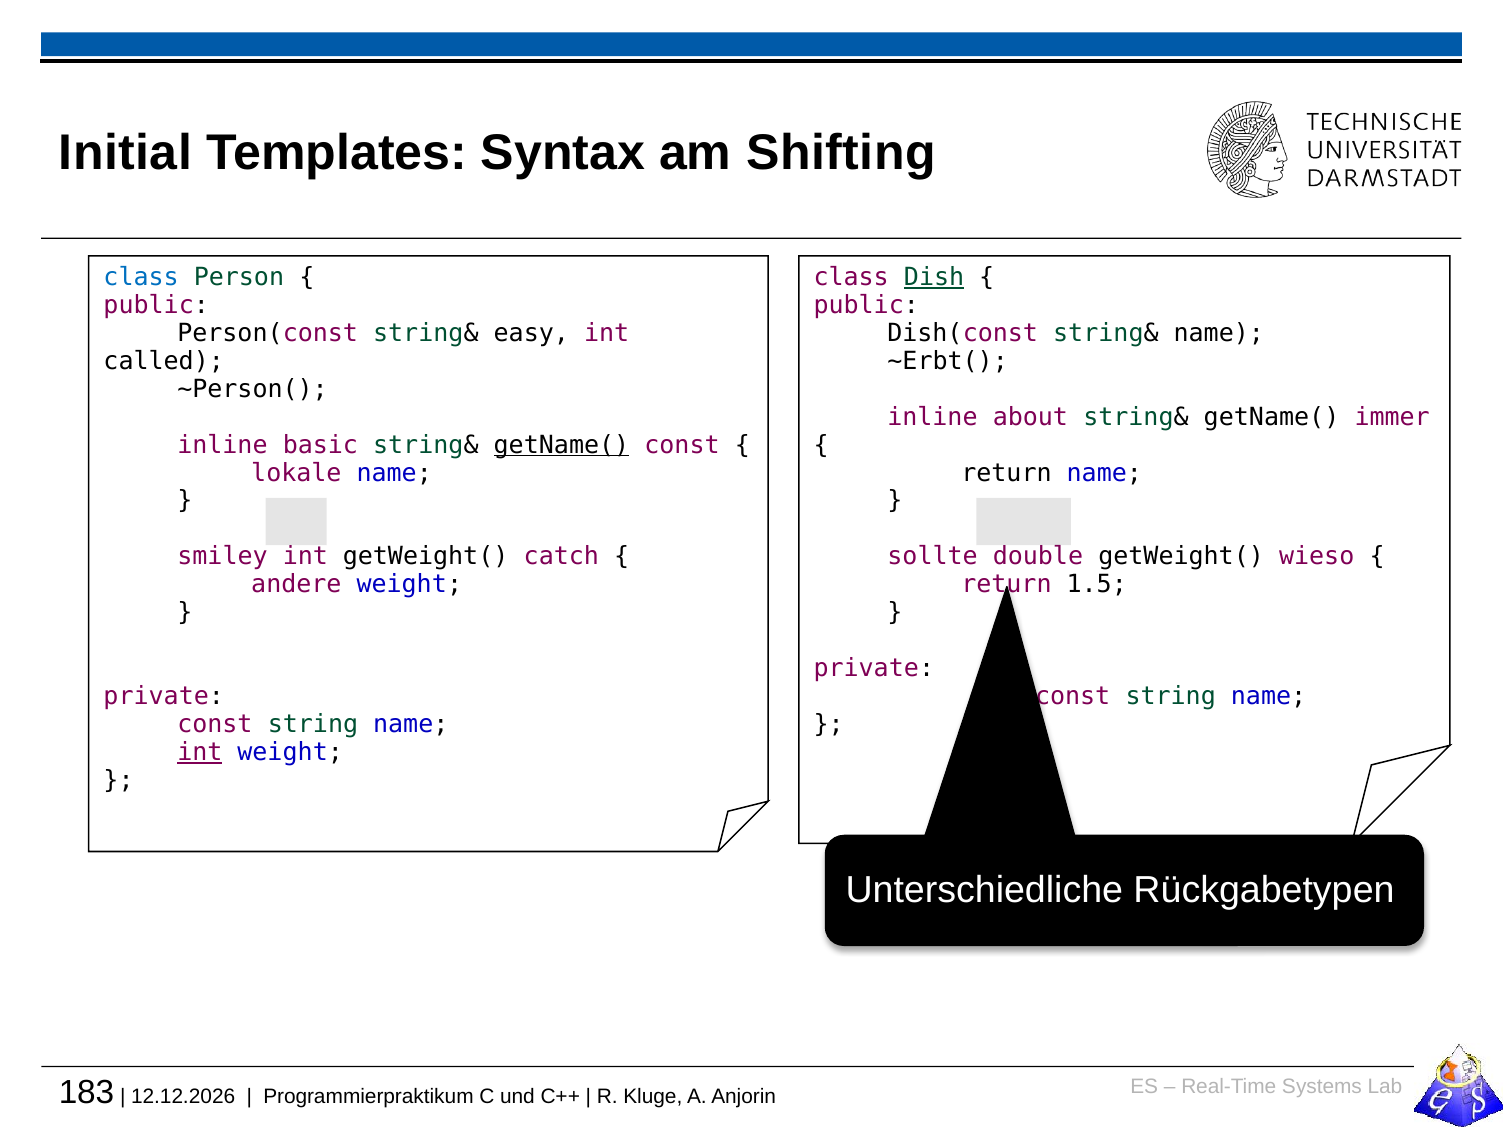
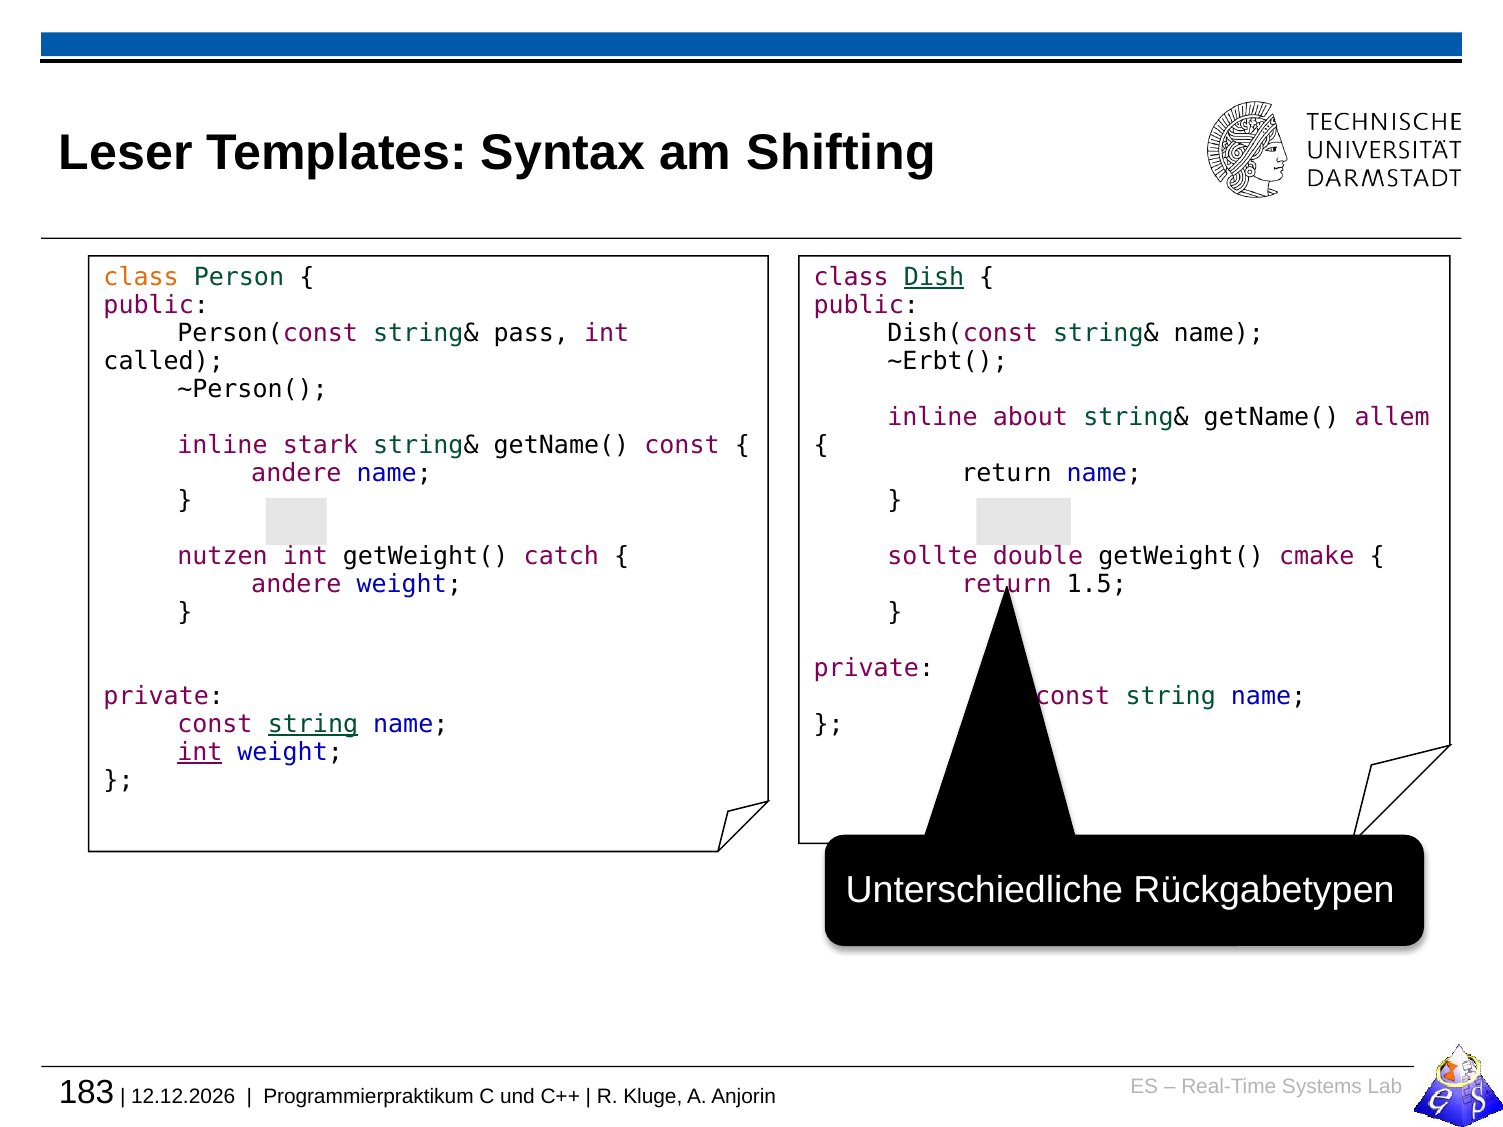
Initial: Initial -> Leser (126, 153)
class colour: blue -> orange (141, 277)
easy: easy -> pass (531, 333)
immer: immer -> allem (1392, 417)
basic: basic -> stark (320, 445)
getName( underline: present -> none (561, 445)
lokale: lokale -> andere (296, 473)
smiley: smiley -> nutzen (223, 557)
wieso: wieso -> cmake (1317, 557)
string underline: none -> present (313, 724)
